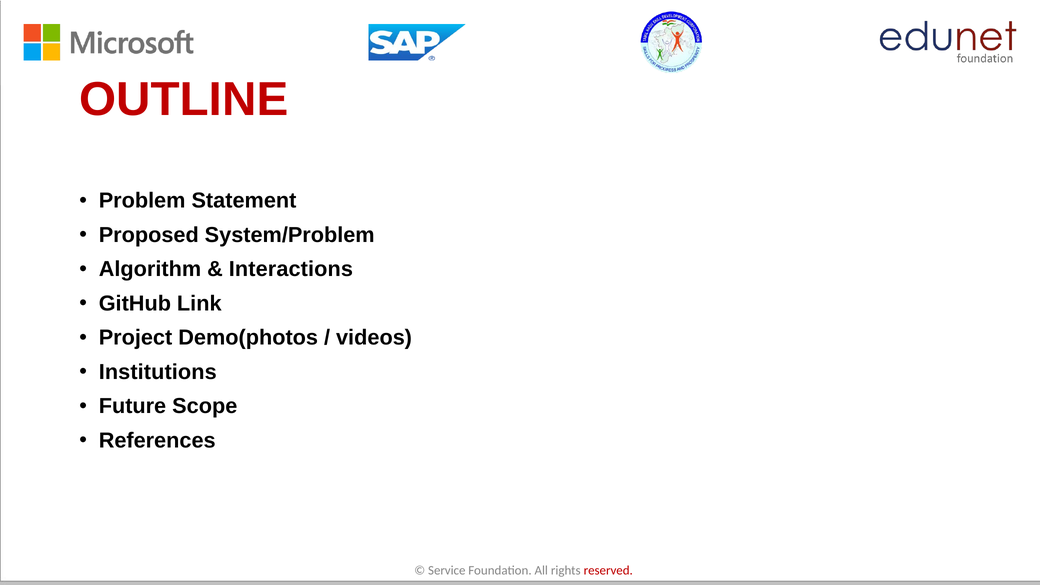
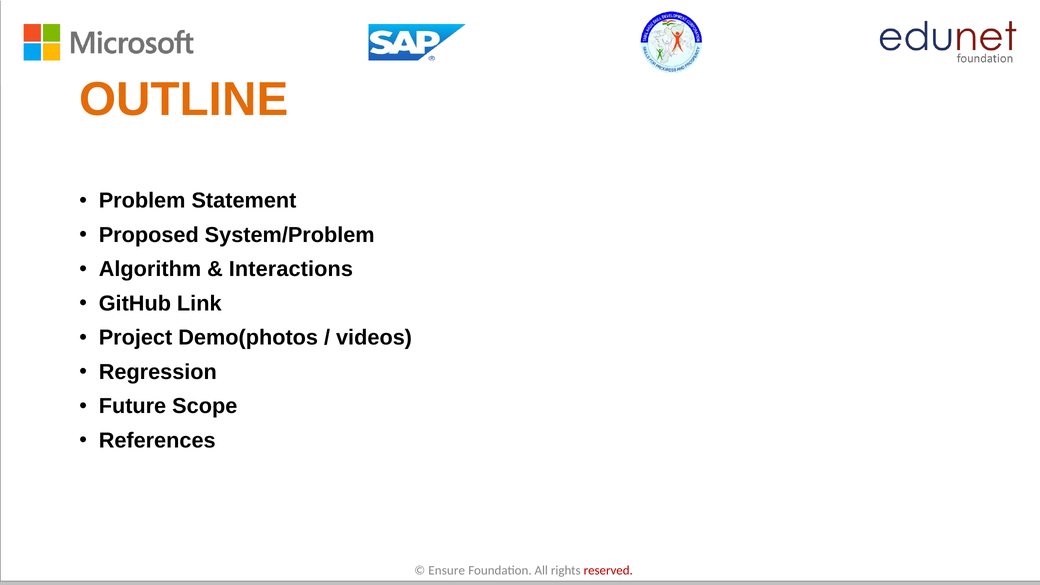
OUTLINE colour: red -> orange (184, 100)
Institutions: Institutions -> Regression (158, 372)
Service: Service -> Ensure (447, 570)
